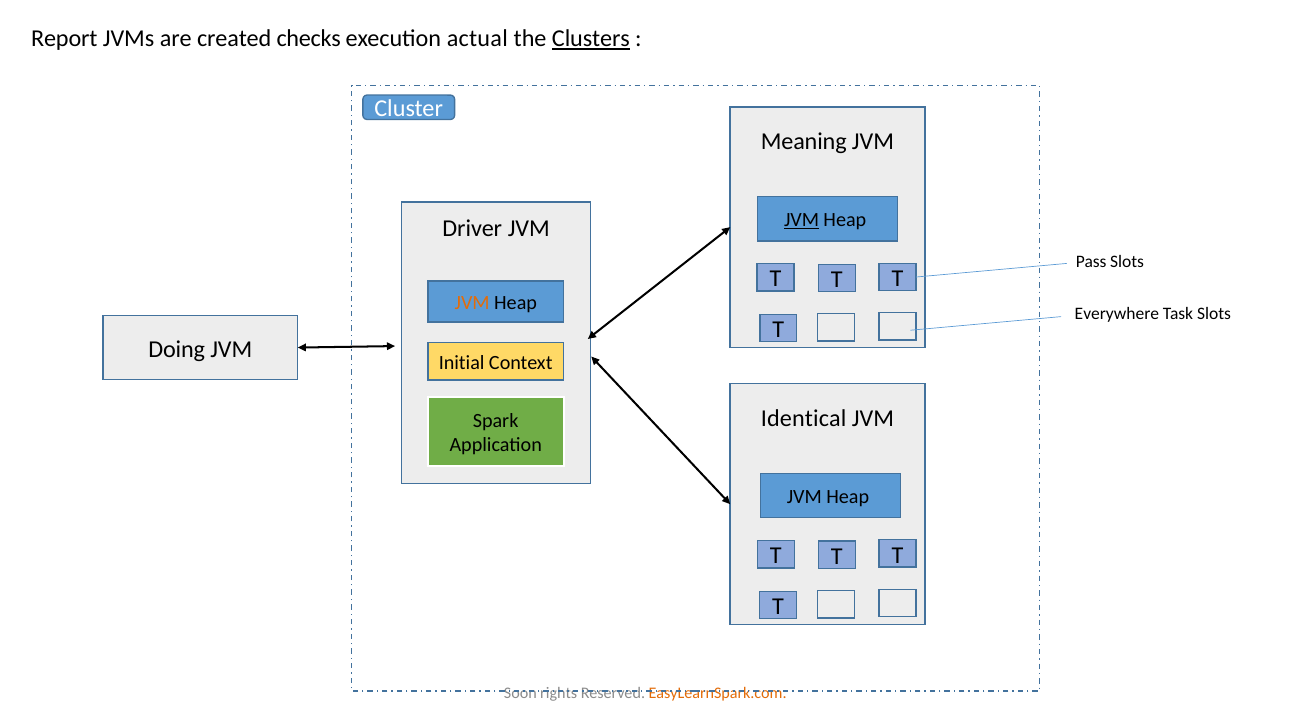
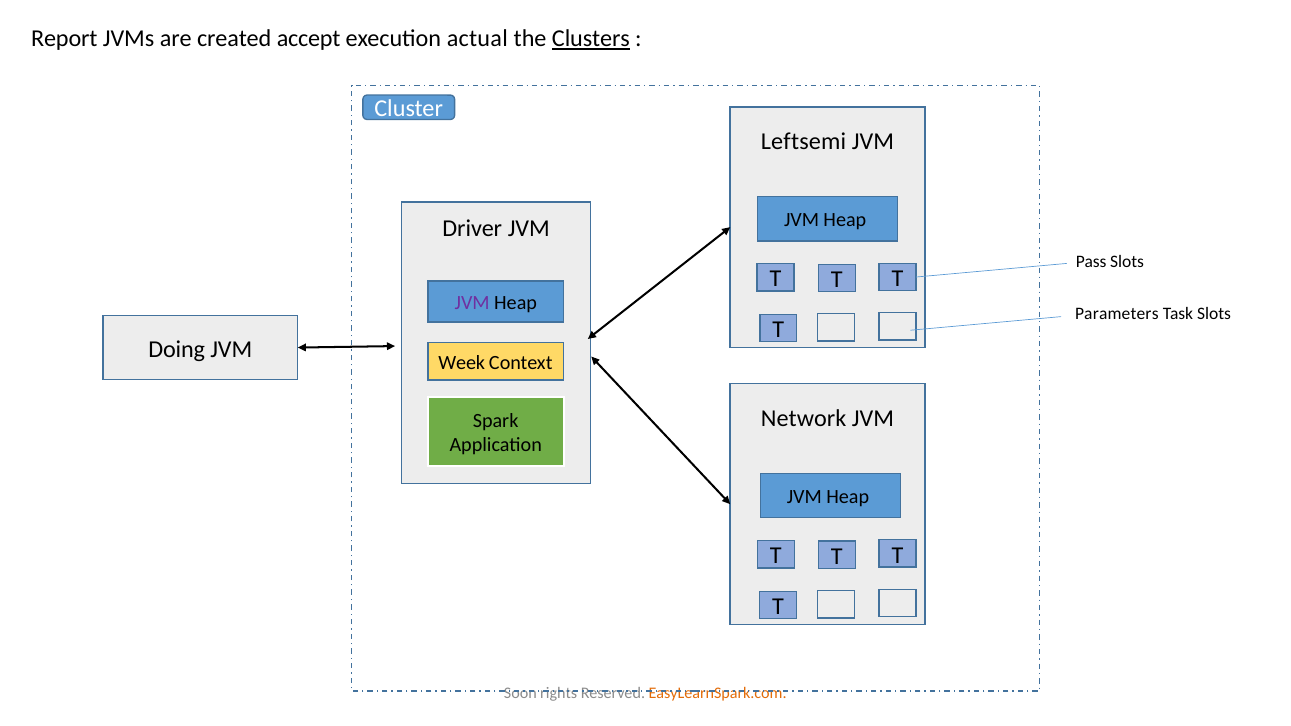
checks: checks -> accept (309, 38)
Meaning: Meaning -> Leftsemi (804, 142)
JVM underline: present -> none (802, 220)
JVM colour: orange -> purple (472, 303)
Everywhere: Everywhere -> Parameters (1117, 314)
Initial: Initial -> Week (462, 363)
Identical: Identical -> Network (804, 419)
